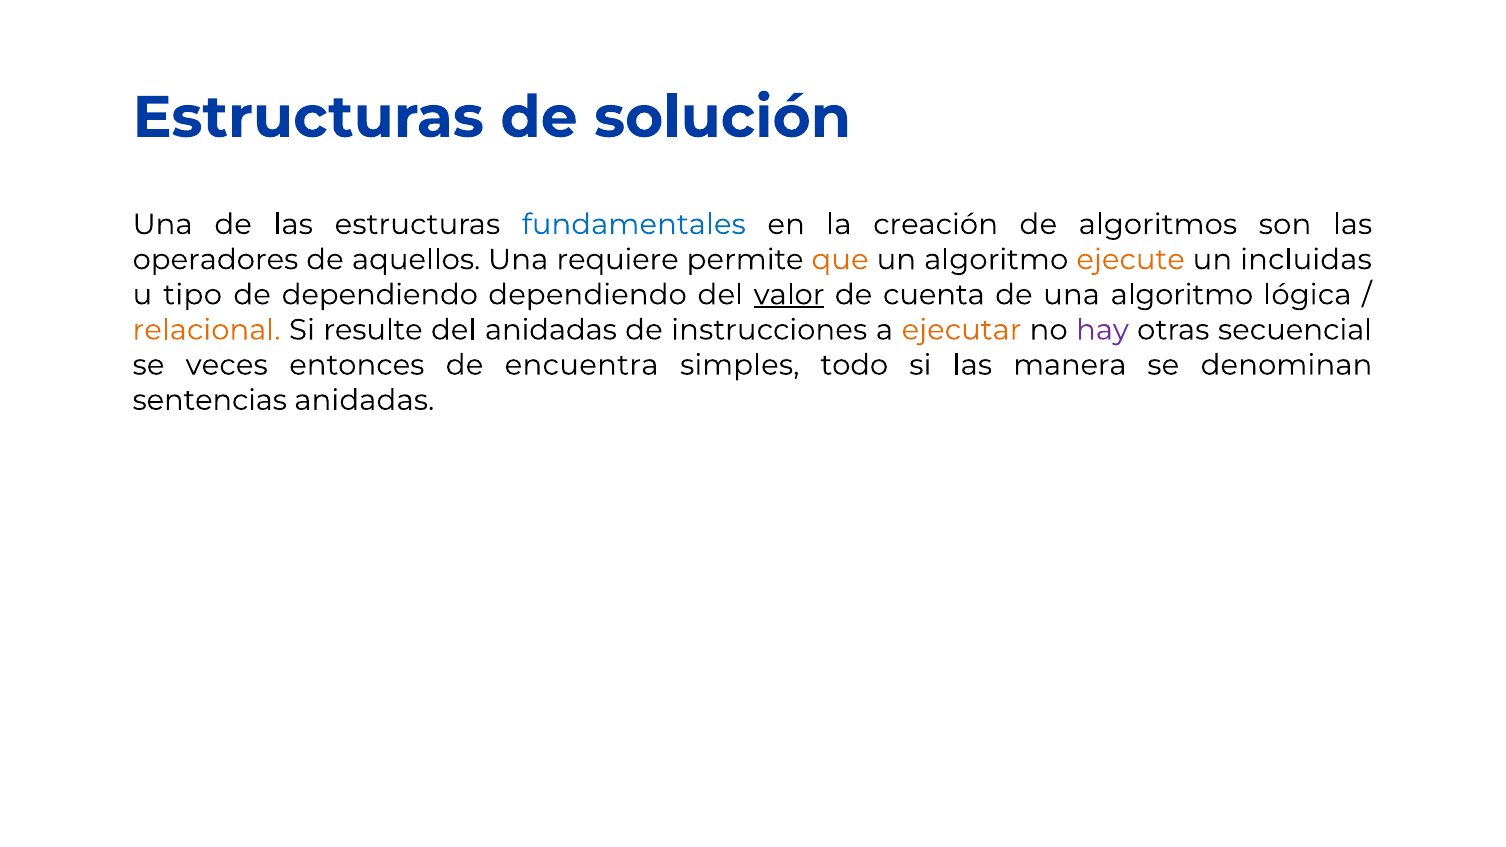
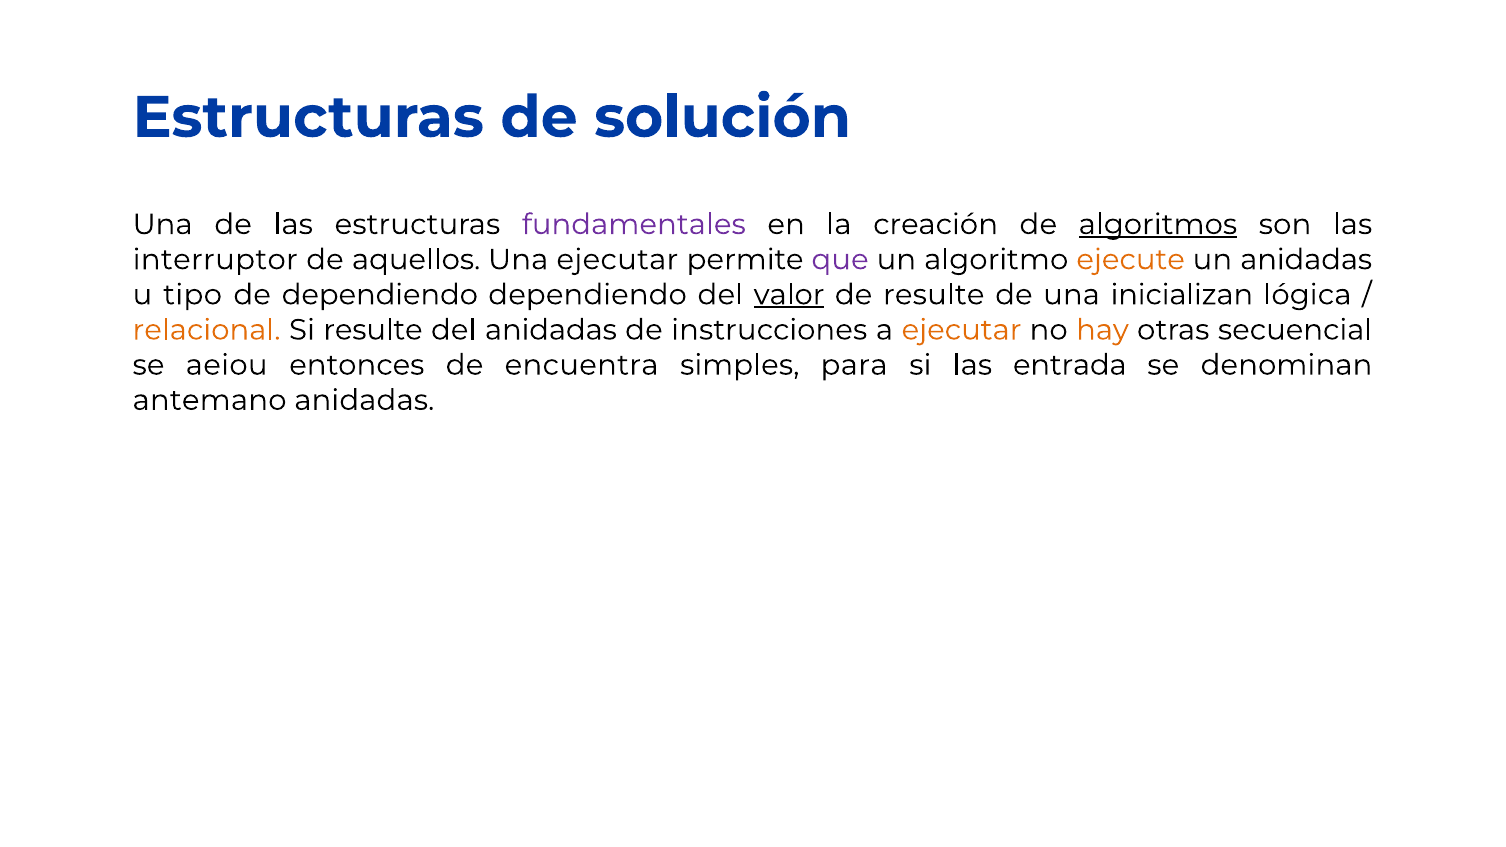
fundamentales colour: blue -> purple (634, 224)
algoritmos underline: none -> present (1158, 224)
operadores: operadores -> interruptor (215, 260)
Una requiere: requiere -> ejecutar (617, 260)
que colour: orange -> purple (840, 260)
un incluidas: incluidas -> anidadas (1306, 260)
de cuenta: cuenta -> resulte (934, 295)
una algoritmo: algoritmo -> inicializan (1182, 295)
hay colour: purple -> orange (1102, 330)
veces: veces -> aeiou (227, 365)
todo: todo -> para (854, 365)
manera: manera -> entrada (1070, 365)
sentencias: sentencias -> antemano (210, 400)
